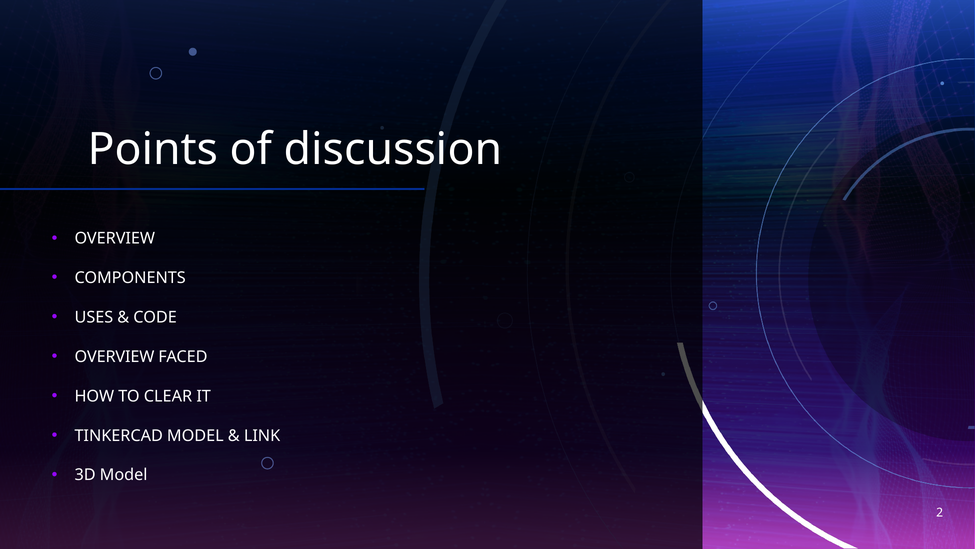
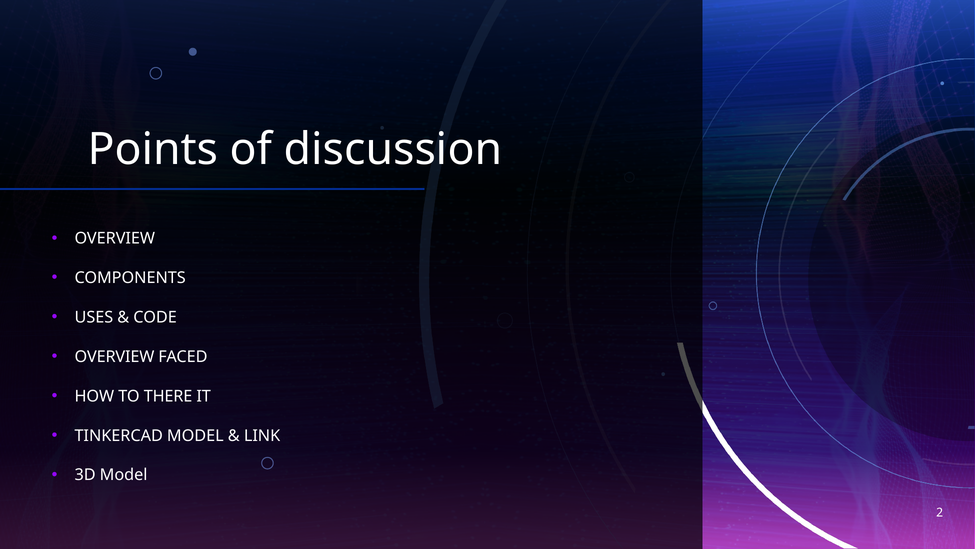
CLEAR: CLEAR -> THERE (168, 396)
